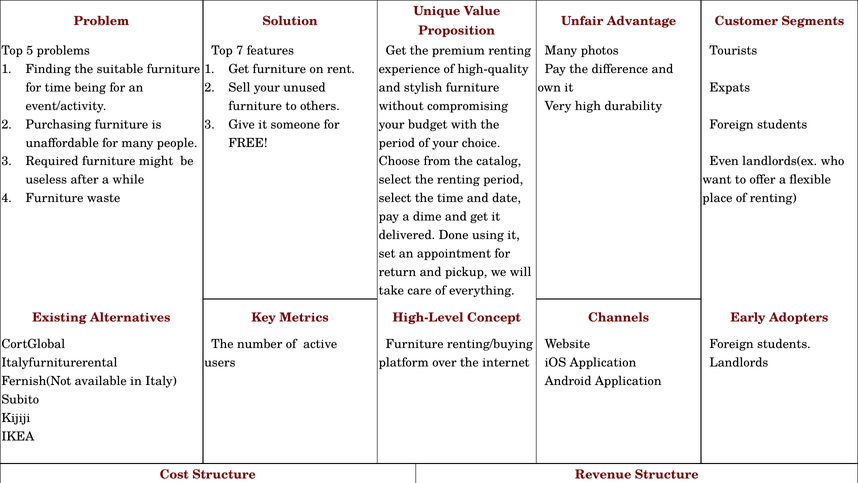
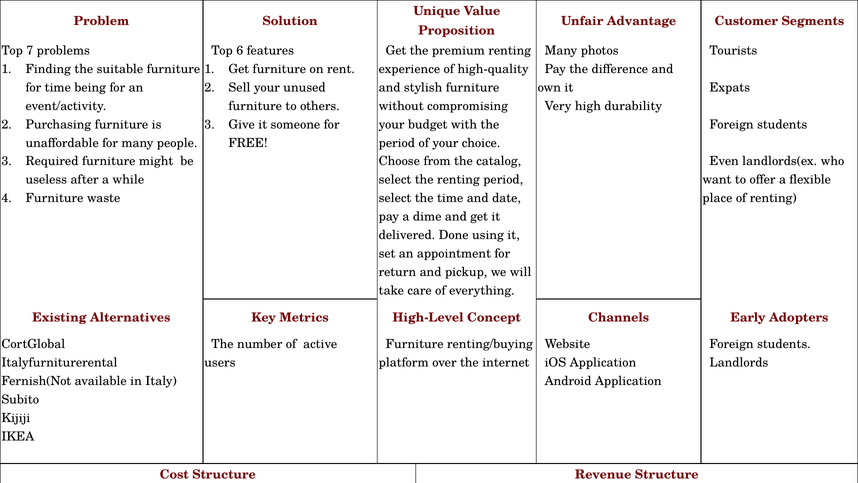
5: 5 -> 7 (30, 51)
7: 7 -> 6 (240, 51)
